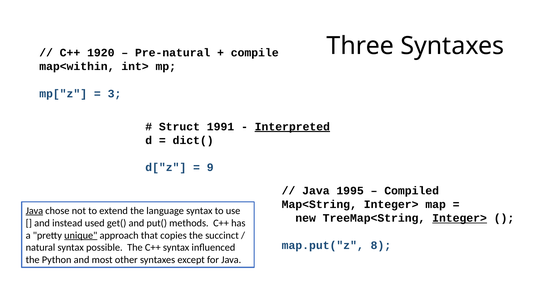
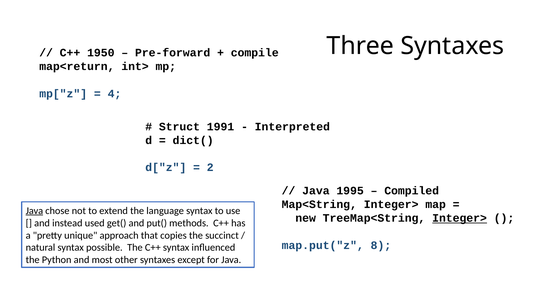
1920: 1920 -> 1950 (101, 53)
Pre-natural: Pre-natural -> Pre-forward (173, 53)
map<within: map<within -> map<return (77, 66)
3: 3 -> 4 (115, 94)
Interpreted underline: present -> none (292, 127)
9: 9 -> 2 (210, 168)
unique underline: present -> none (81, 235)
